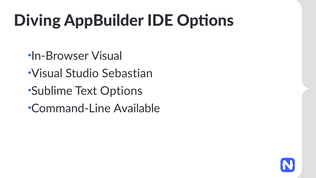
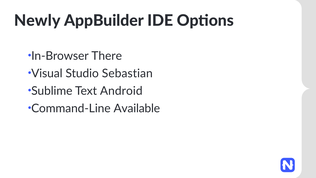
Diving: Diving -> Newly (37, 21)
In-Browser Visual: Visual -> There (107, 56)
Text Options: Options -> Android (121, 91)
